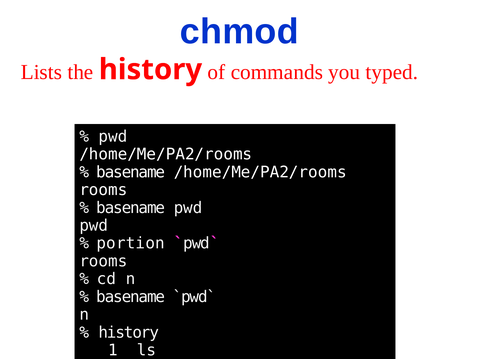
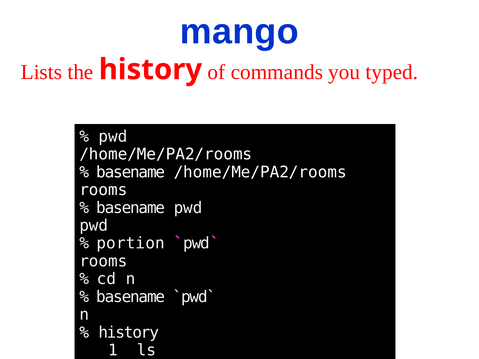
chmod: chmod -> mango (239, 32)
